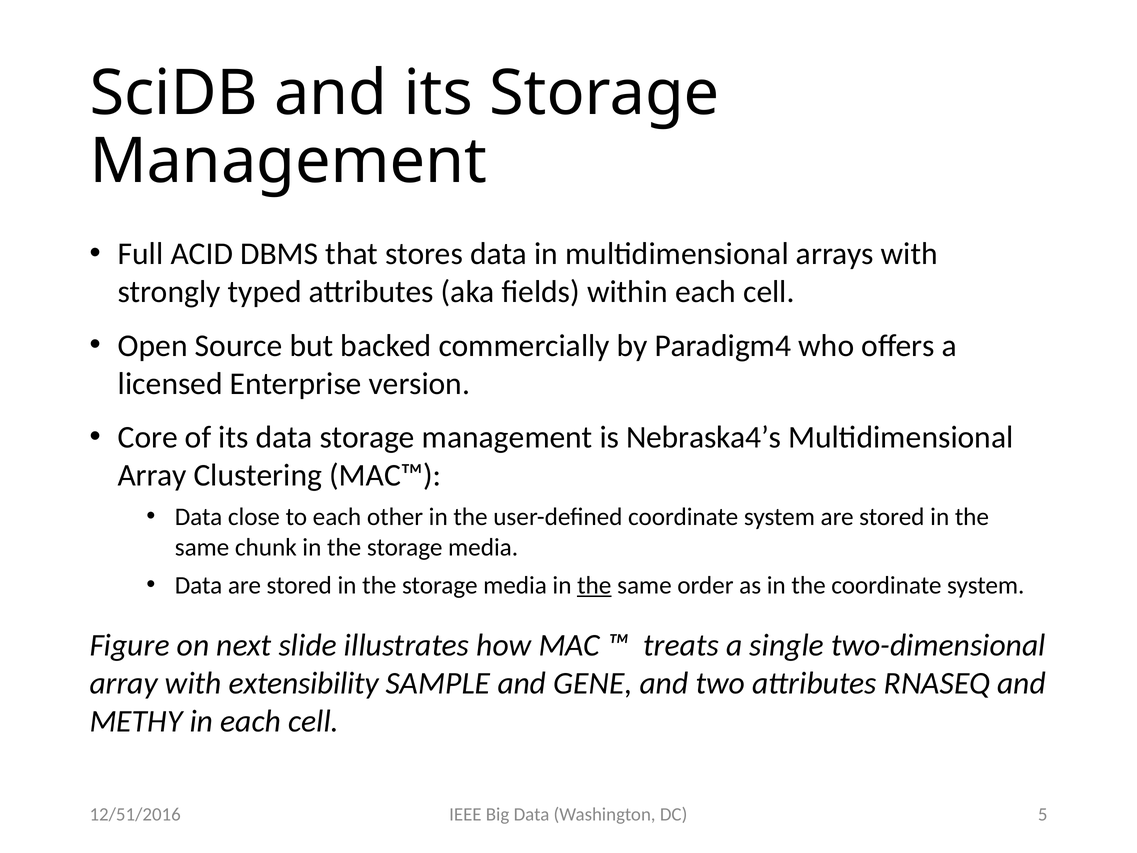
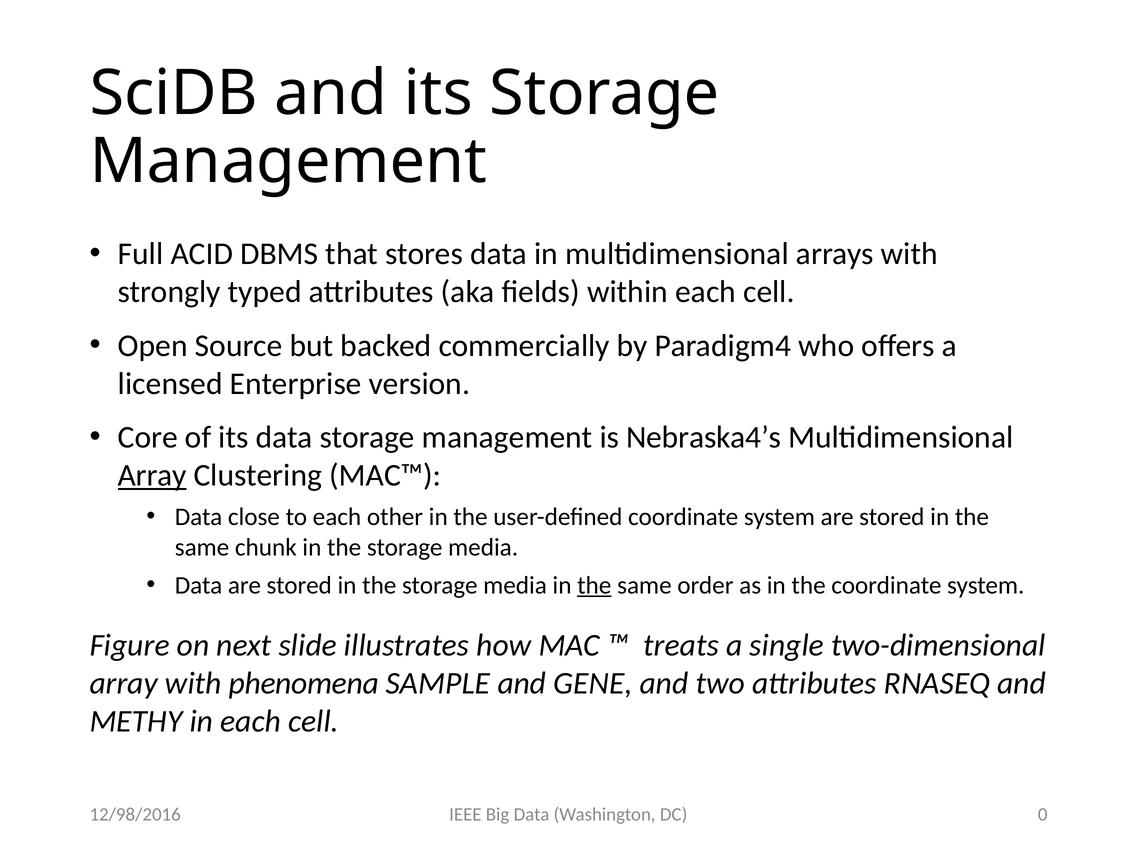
Array underline: none -> present (152, 475)
extensibility: extensibility -> phenomena (304, 683)
5: 5 -> 0 (1043, 814)
12/51/2016: 12/51/2016 -> 12/98/2016 (135, 814)
